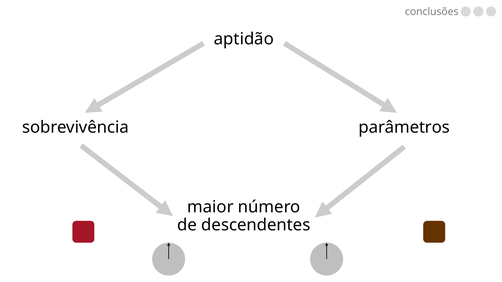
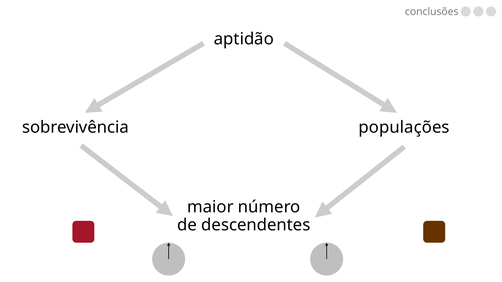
parâmetros: parâmetros -> populações (404, 127)
